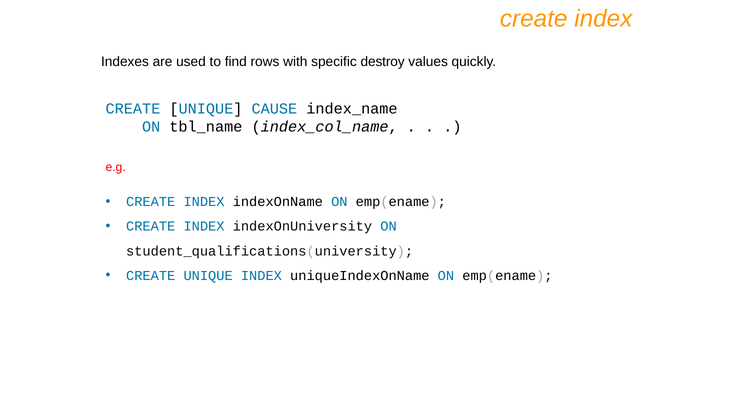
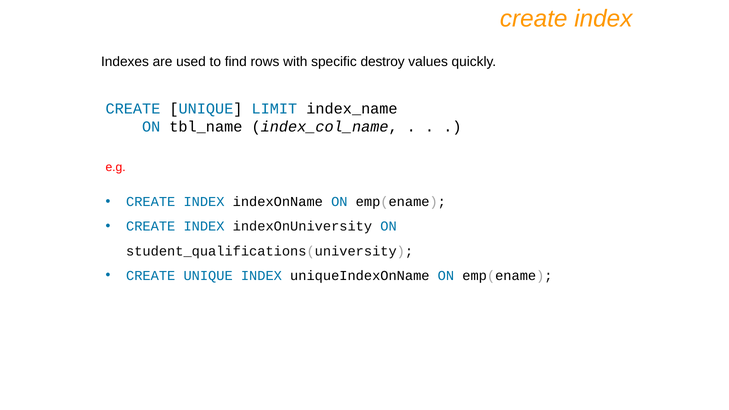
CAUSE: CAUSE -> LIMIT (274, 109)
